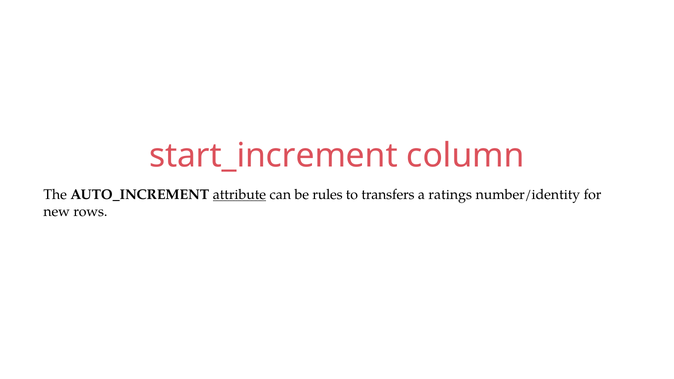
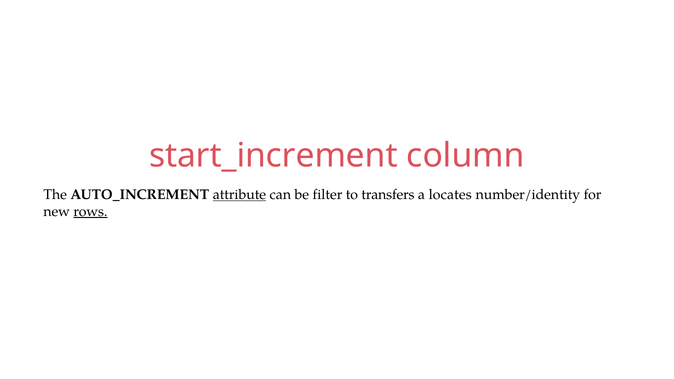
rules: rules -> filter (327, 195)
ratings: ratings -> locates (450, 195)
rows underline: none -> present (90, 212)
